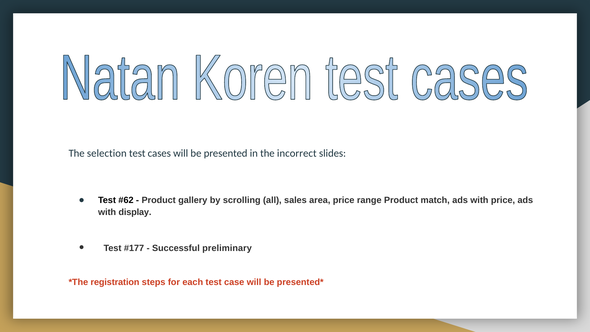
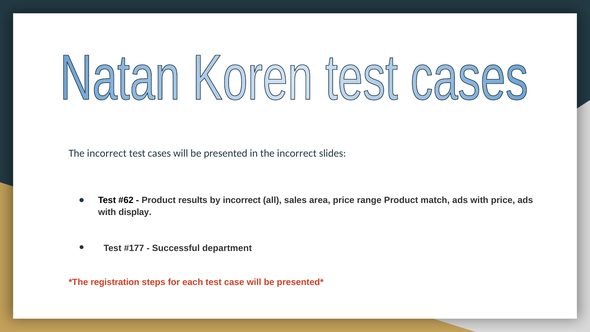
selection: selection -> incorrect (107, 153)
gallery: gallery -> results (193, 200)
by scrolling: scrolling -> incorrect (242, 200)
preliminary: preliminary -> department (227, 248)
